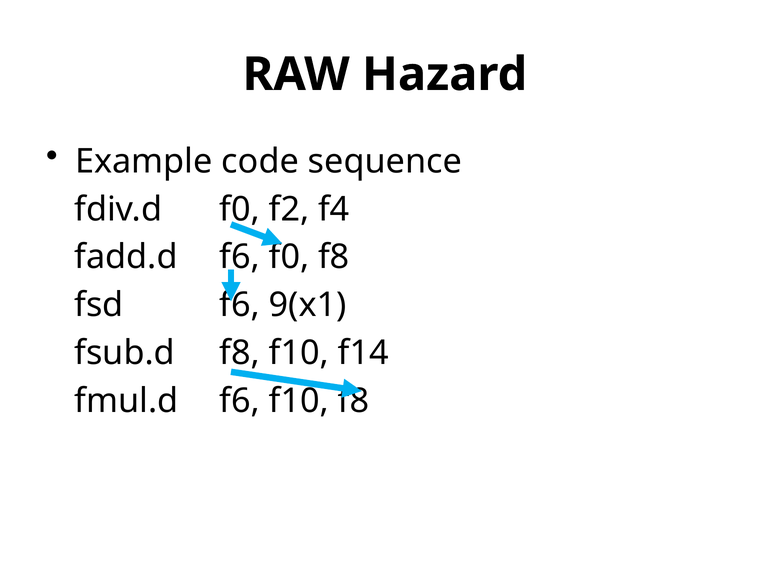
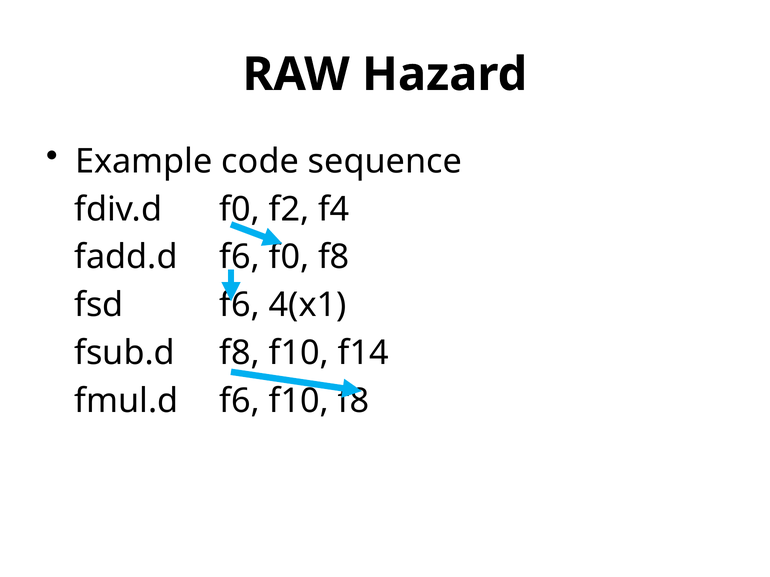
9(x1: 9(x1 -> 4(x1 (308, 305)
